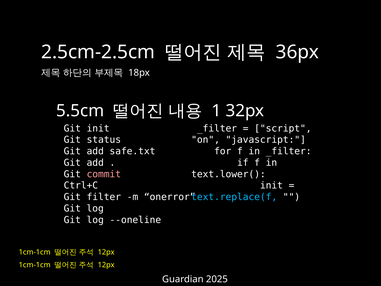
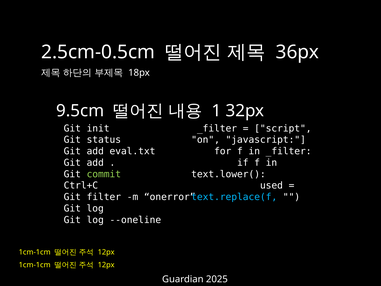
2.5cm-2.5cm: 2.5cm-2.5cm -> 2.5cm-0.5cm (98, 52)
5.5cm: 5.5cm -> 9.5cm (80, 111)
safe.txt: safe.txt -> eval.txt (132, 151)
commit colour: pink -> light green (104, 174)
init: init -> used (271, 185)
